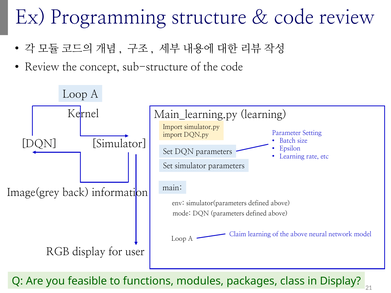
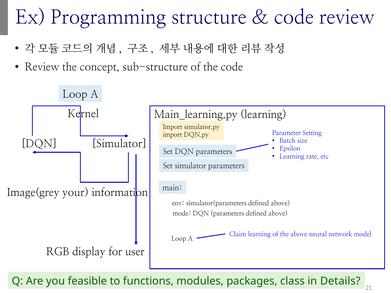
back: back -> your (75, 193)
in Display: Display -> Details (340, 281)
